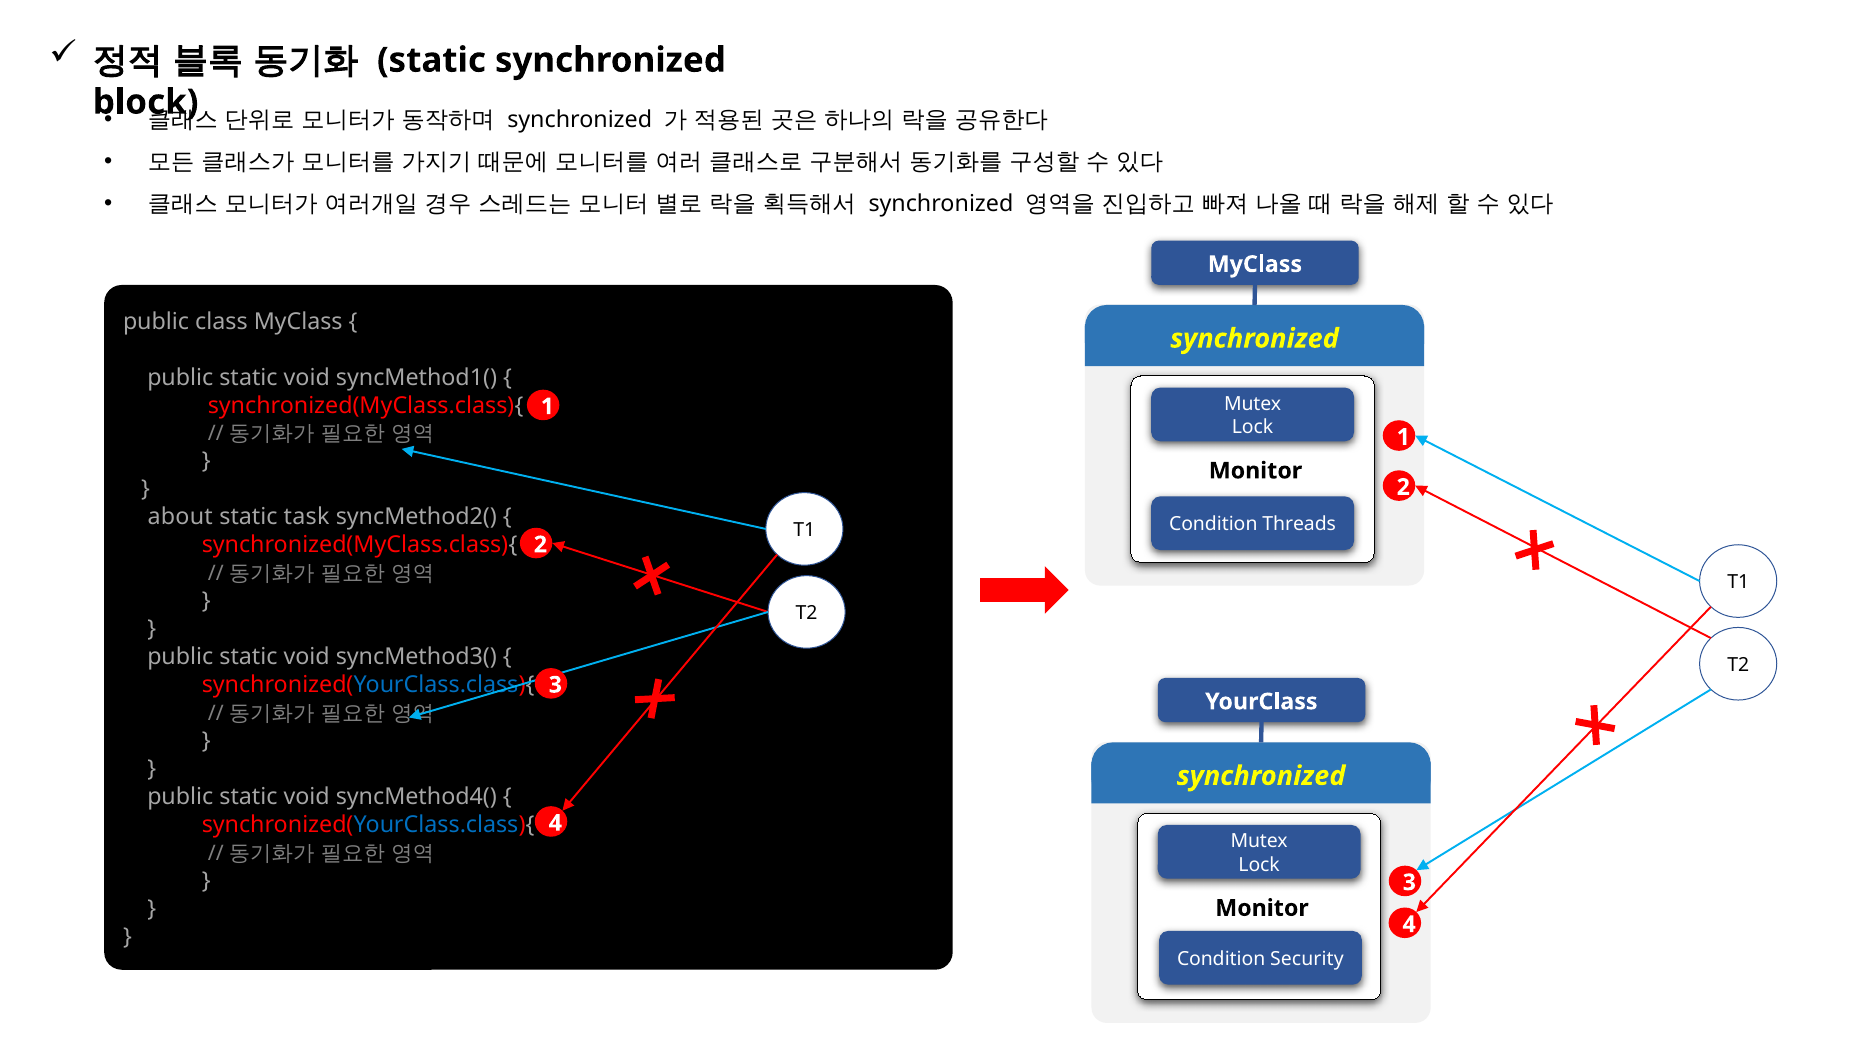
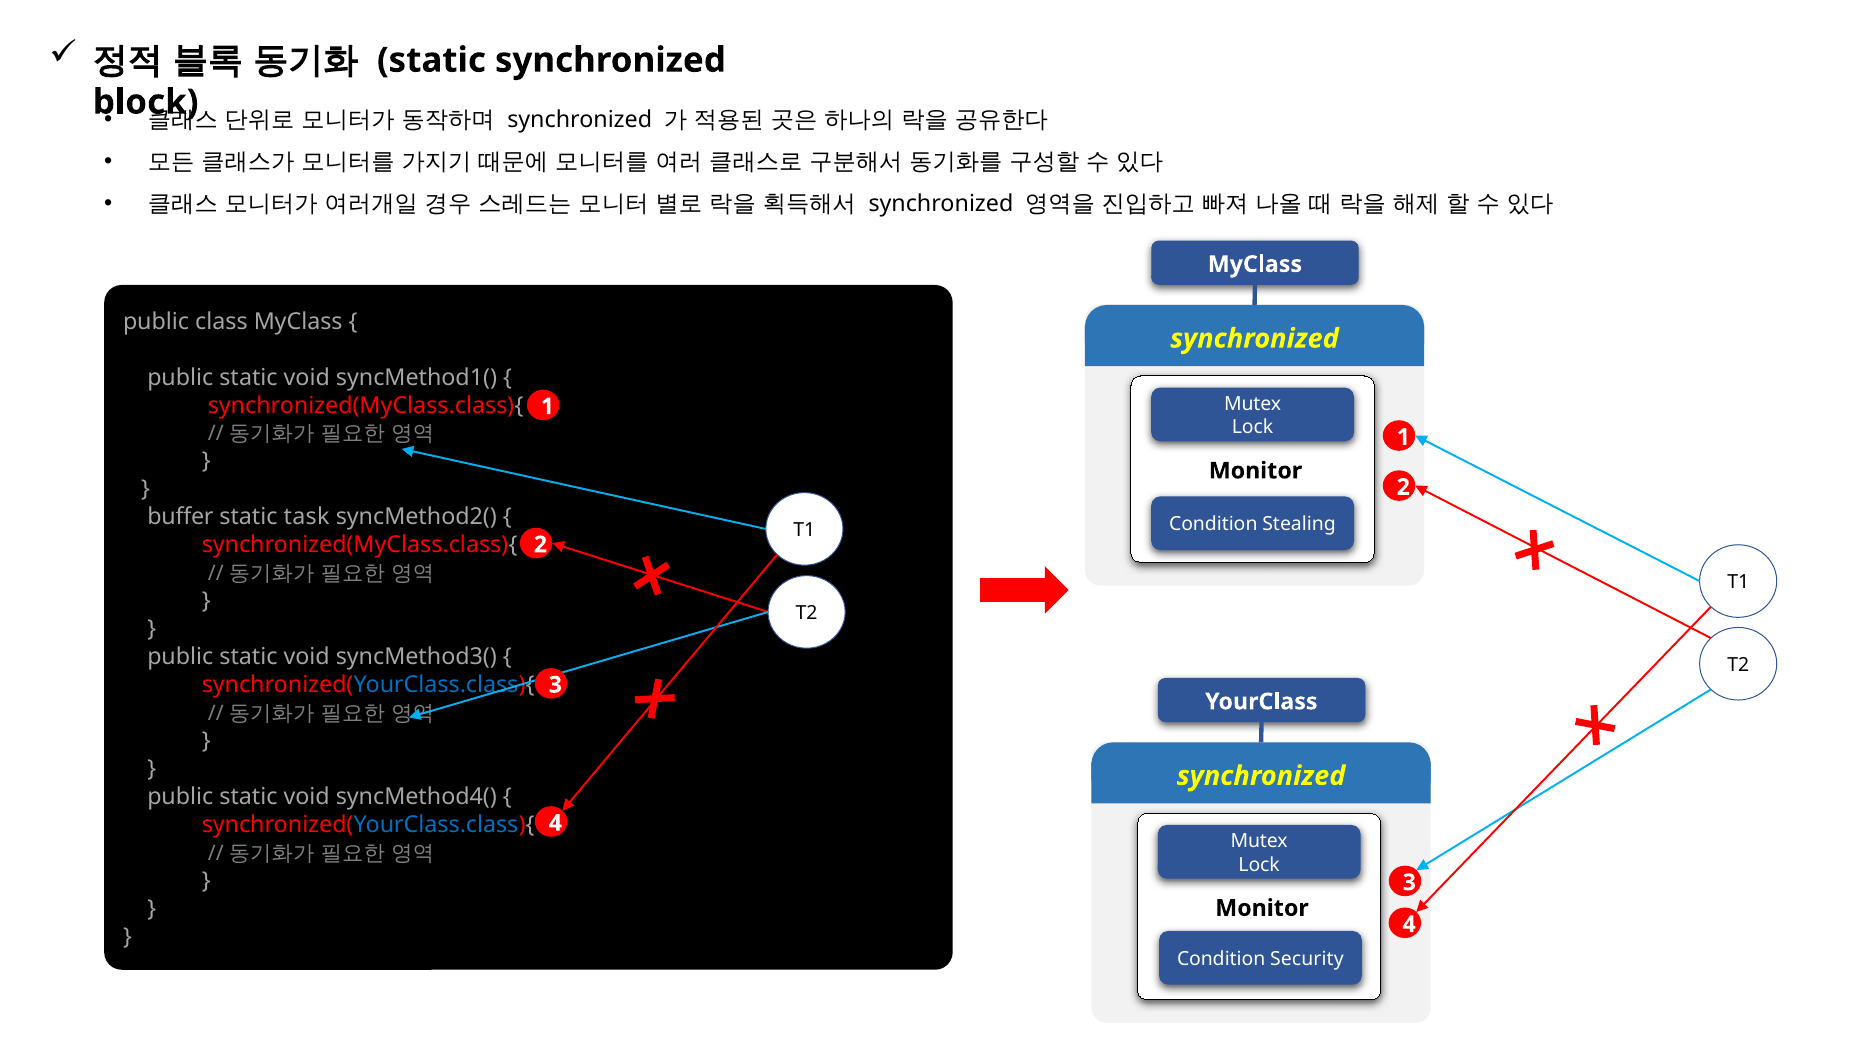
about: about -> buffer (180, 517)
Threads: Threads -> Stealing (1299, 525)
